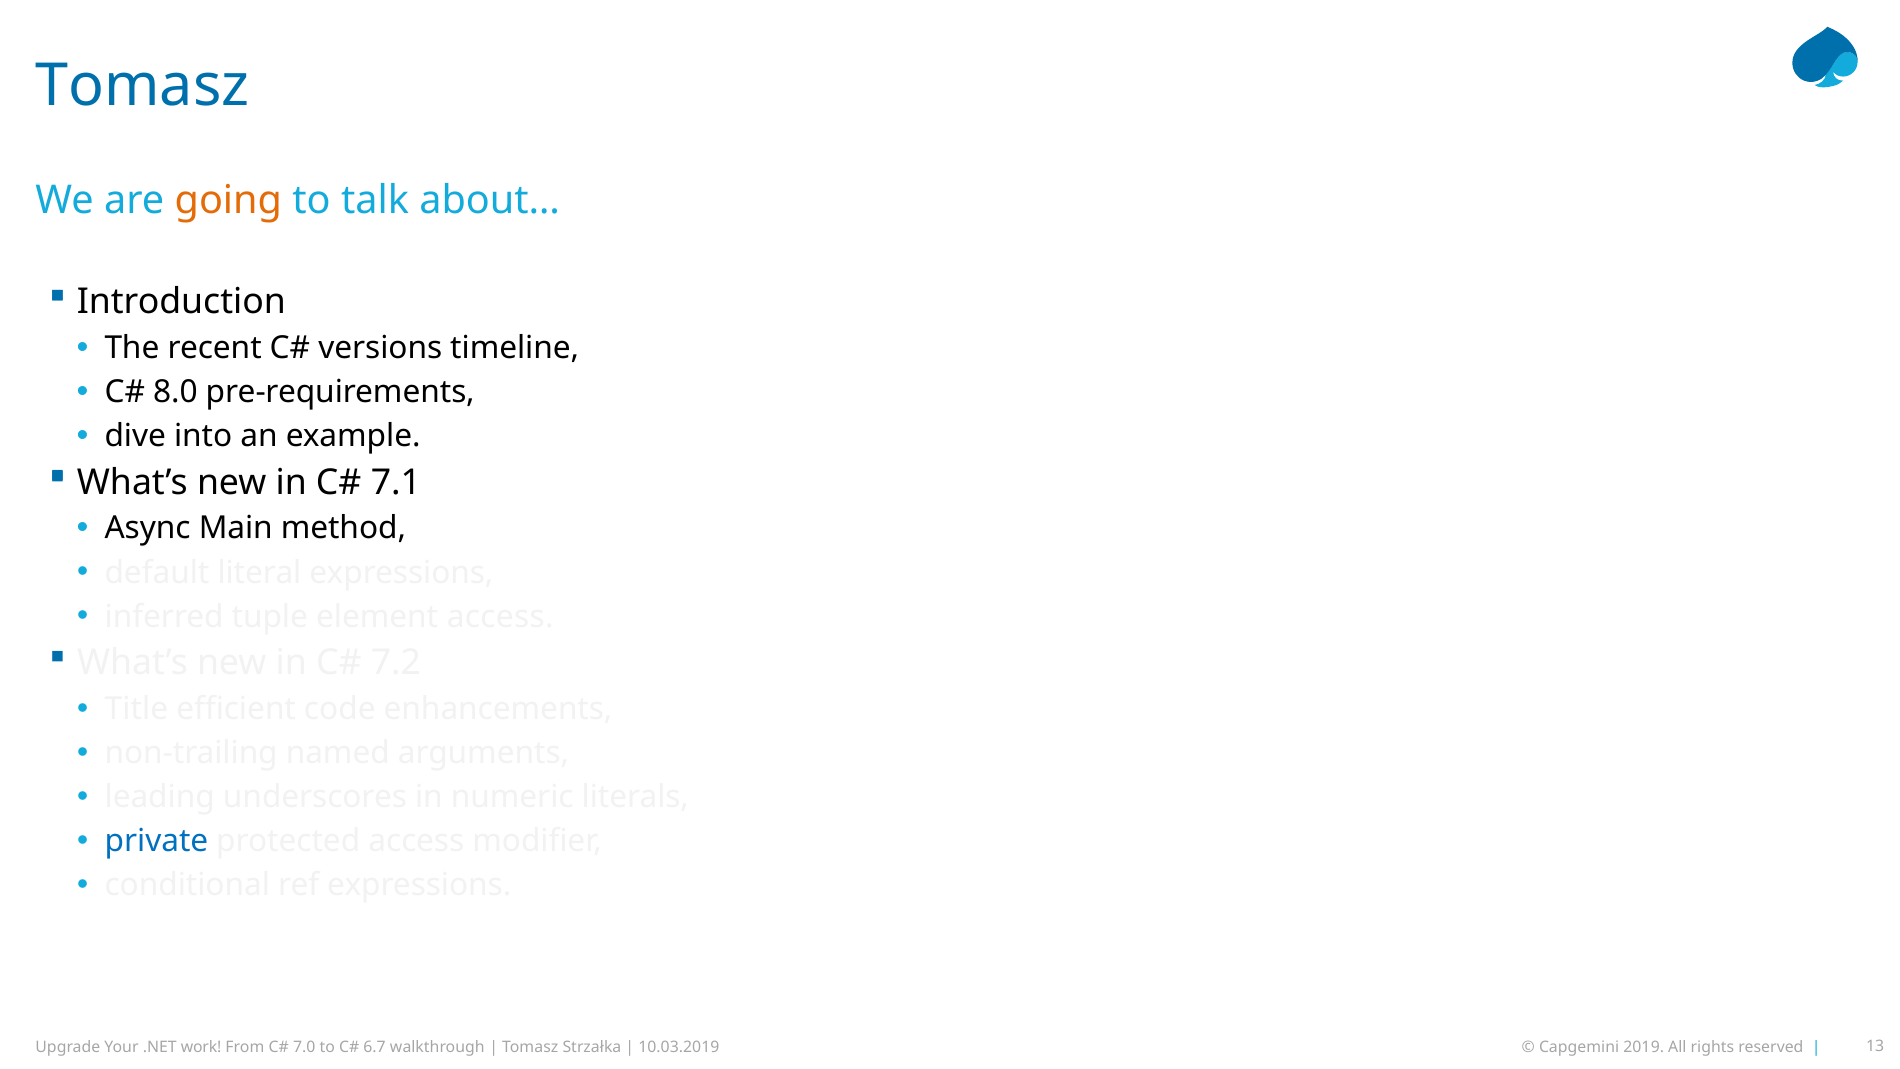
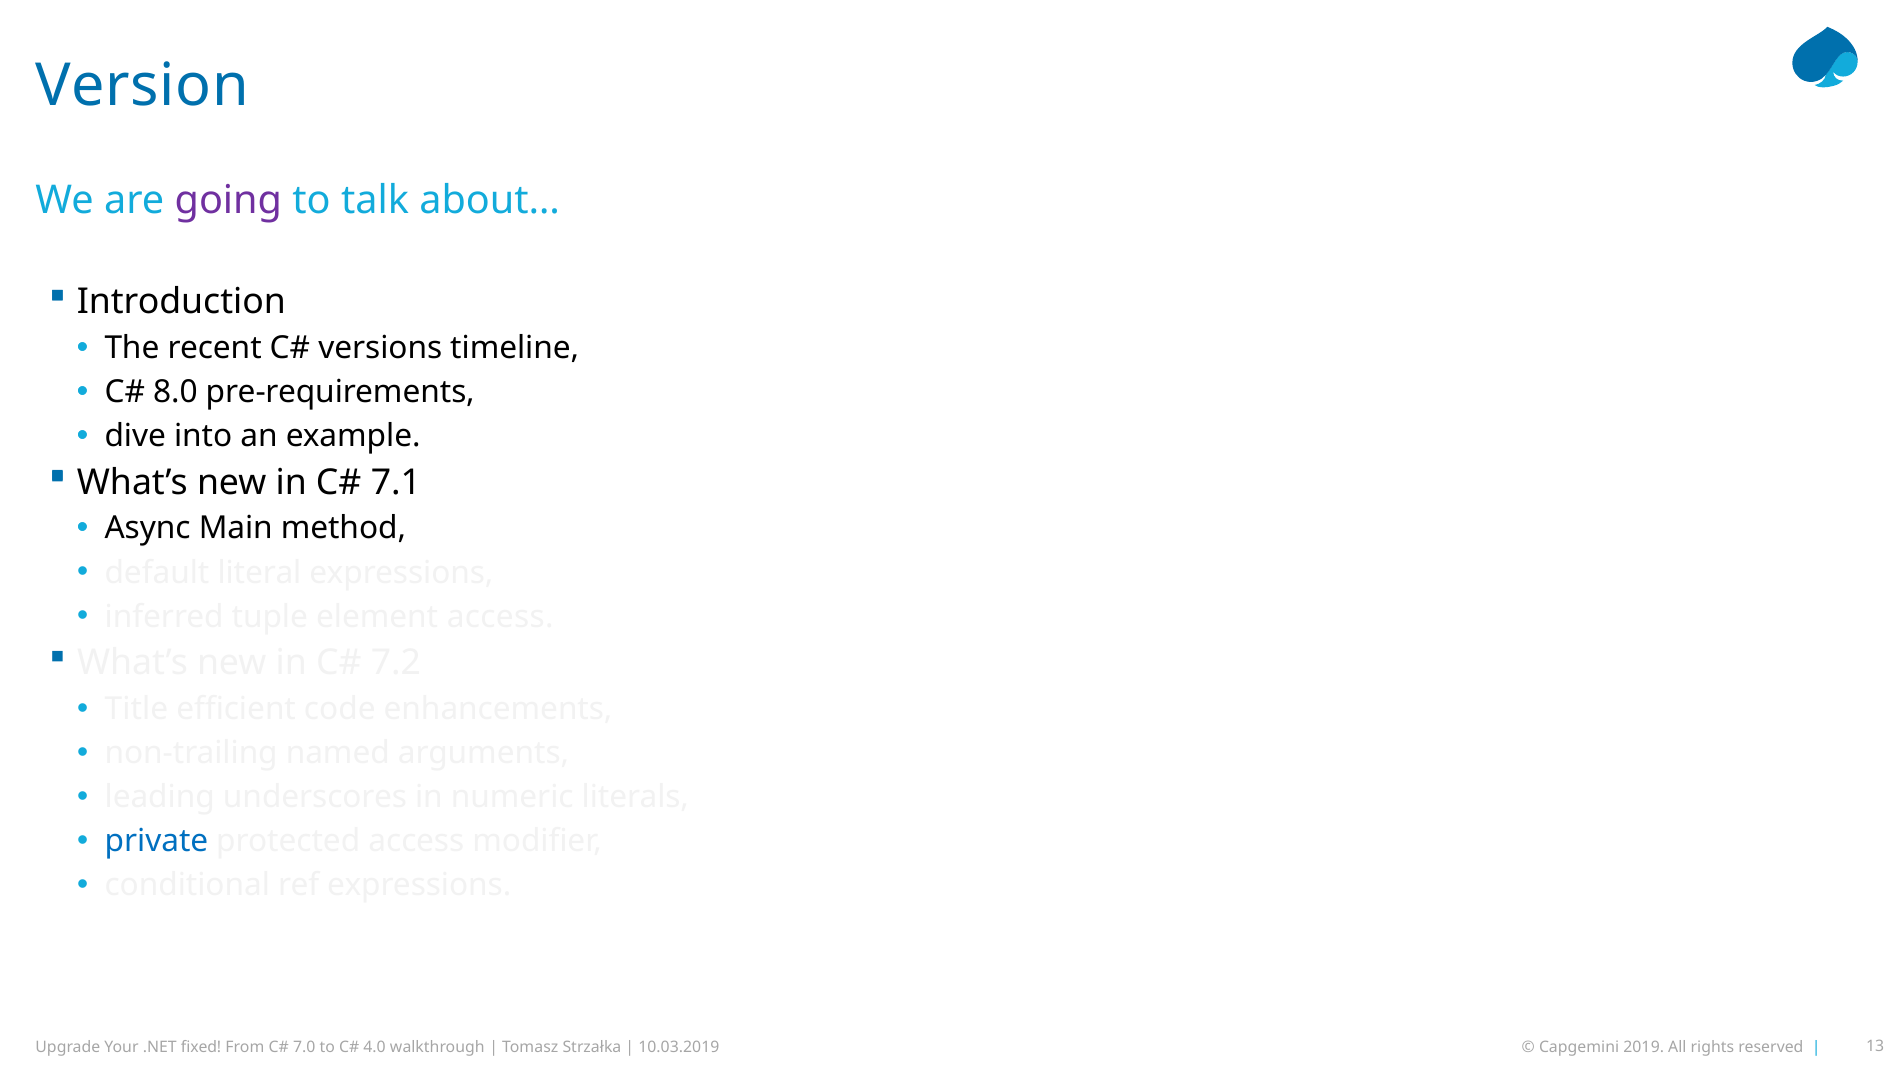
Tomasz: Tomasz -> Version (142, 86)
going colour: orange -> purple (228, 200)
work: work -> fixed (201, 1047)
6.7: 6.7 -> 4.0 (375, 1047)
